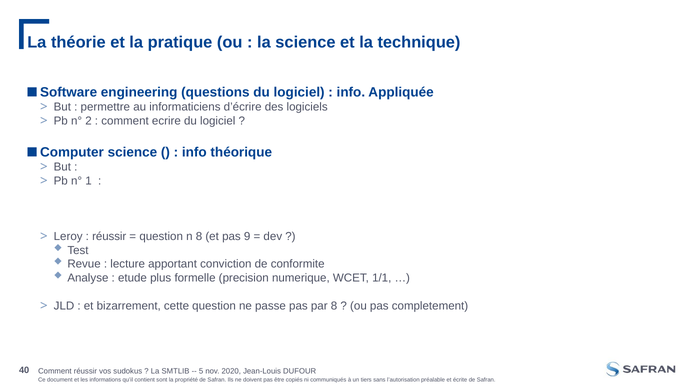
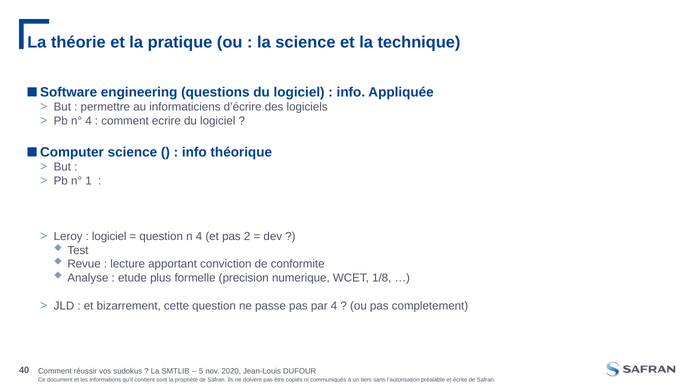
n° 2: 2 -> 4 (88, 121)
réussir: réussir -> logiciel (109, 237)
n 8: 8 -> 4 (199, 237)
9: 9 -> 2 (247, 237)
1/1: 1/1 -> 1/8 (382, 278)
par 8: 8 -> 4 (334, 306)
